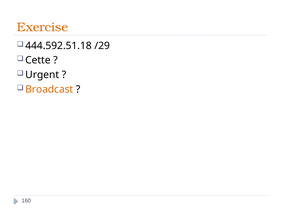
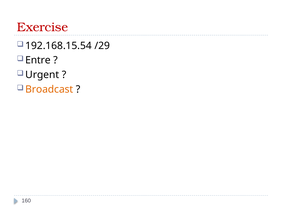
Exercise colour: orange -> red (42, 27)
444.592.51.18: 444.592.51.18 -> 192.168.15.54 (59, 46)
Cette: Cette -> Entre (38, 60)
